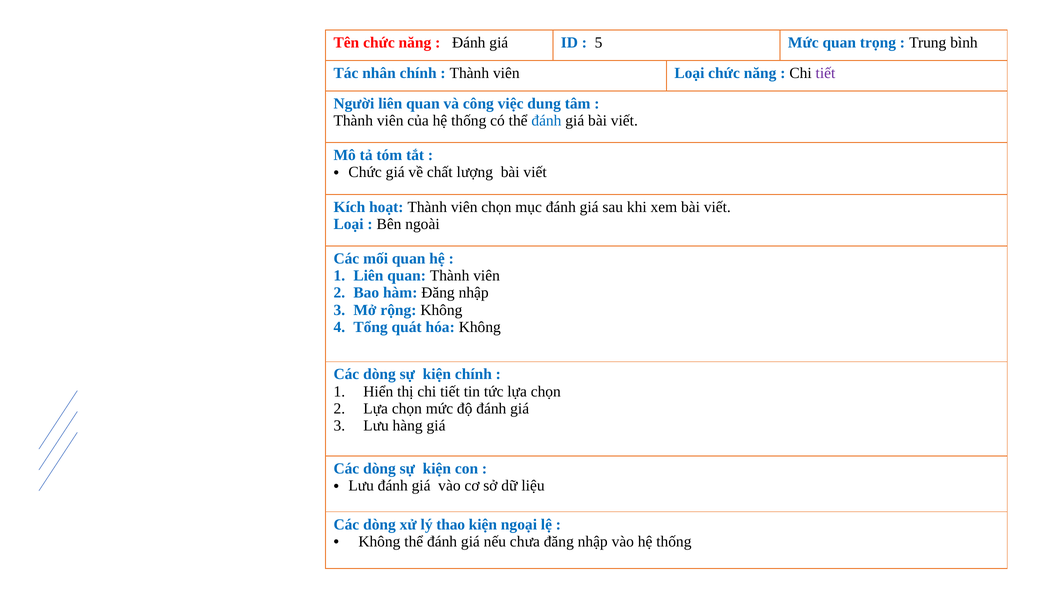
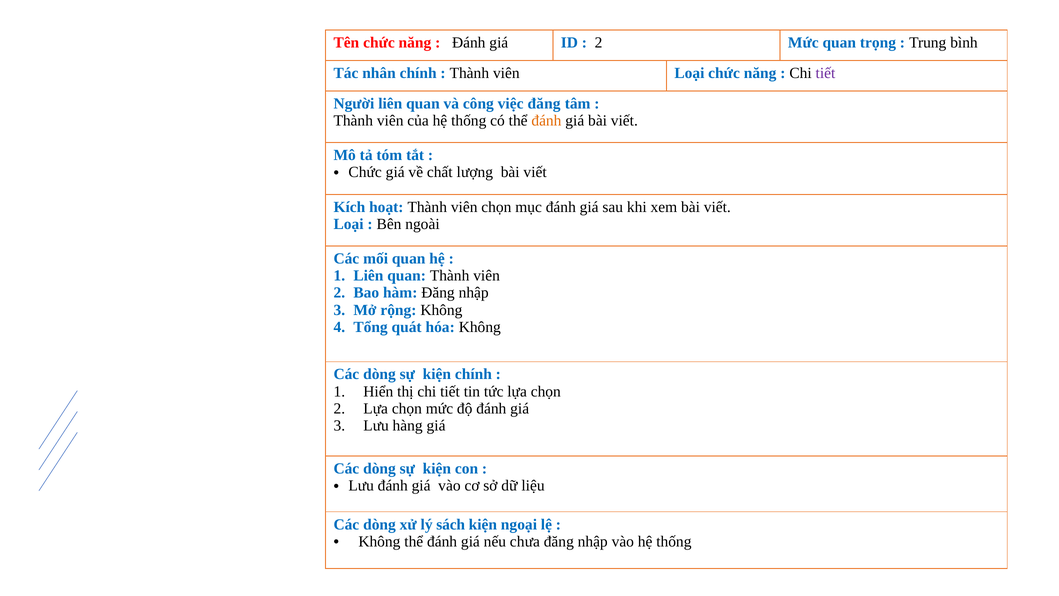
5: 5 -> 2 (599, 43)
việc dung: dung -> đăng (544, 103)
đánh colour: blue -> orange (546, 120)
thao: thao -> sách (451, 524)
